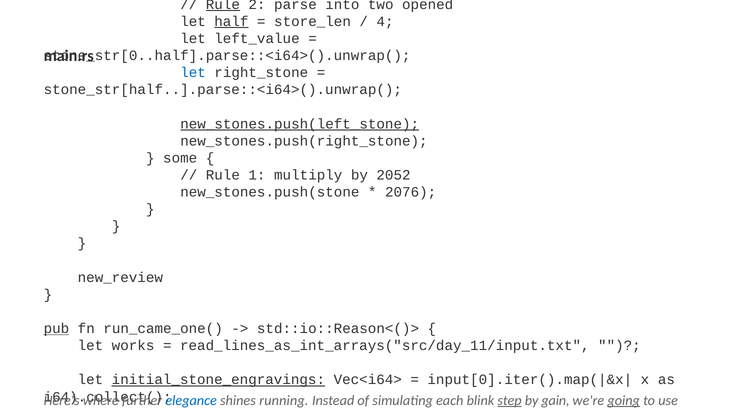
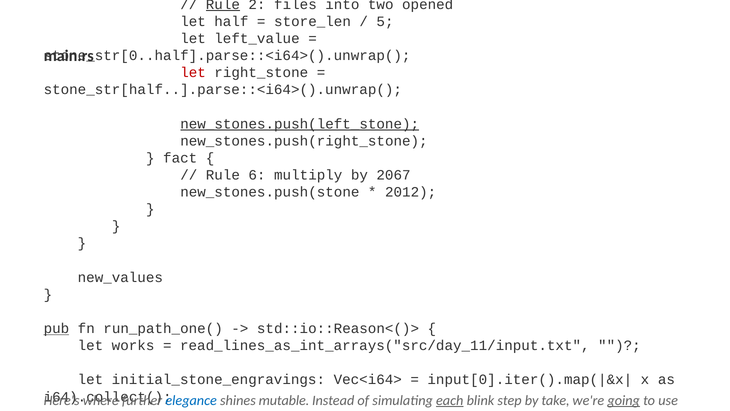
2 parse: parse -> files (295, 4)
half underline: present -> none (231, 22)
4: 4 -> 5 (385, 22)
let colour: blue -> red (193, 73)
some: some -> fact (180, 158)
1: 1 -> 6 (257, 175)
2052: 2052 -> 2067 (394, 175)
2076: 2076 -> 2012 (411, 192)
new_review: new_review -> new_values (120, 277)
run_came_one(: run_came_one( -> run_path_one( (163, 328)
initial_stone_engravings underline: present -> none (218, 379)
running: running -> mutable (284, 400)
each underline: none -> present (450, 400)
step underline: present -> none (509, 400)
gain: gain -> take (556, 400)
